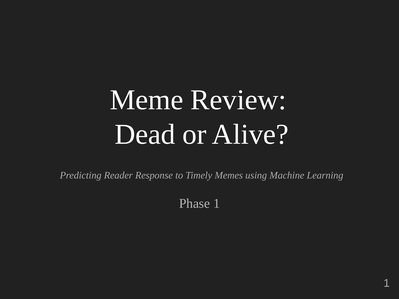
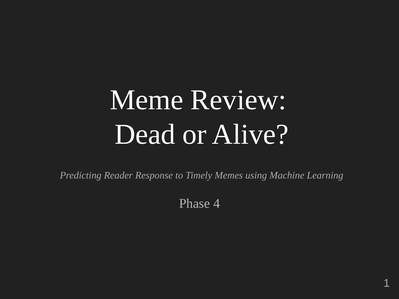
Phase 1: 1 -> 4 (217, 204)
